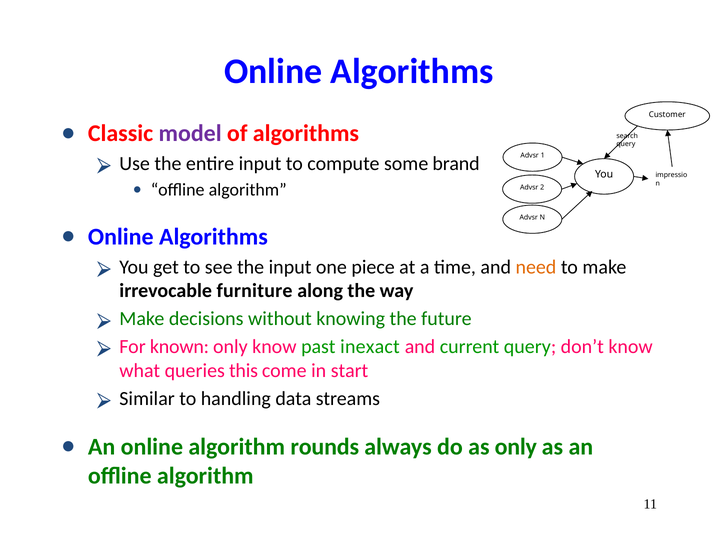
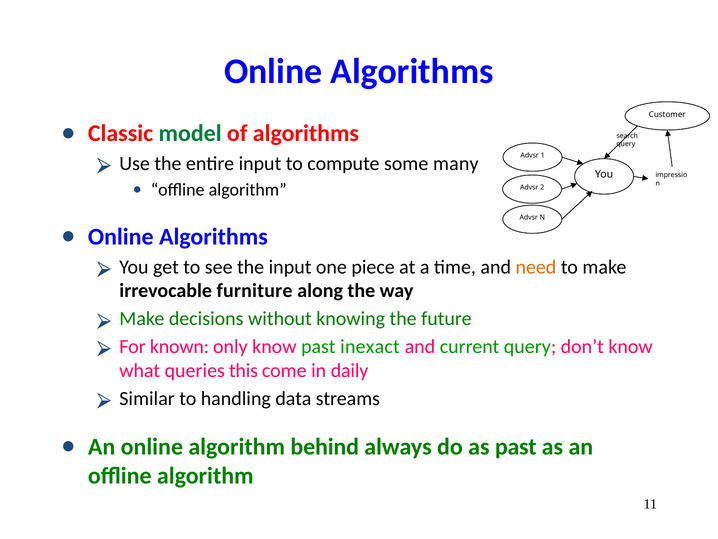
model colour: purple -> green (190, 133)
brand: brand -> many (456, 163)
start: start -> daily (350, 370)
rounds: rounds -> behind (325, 447)
as only: only -> past (516, 447)
